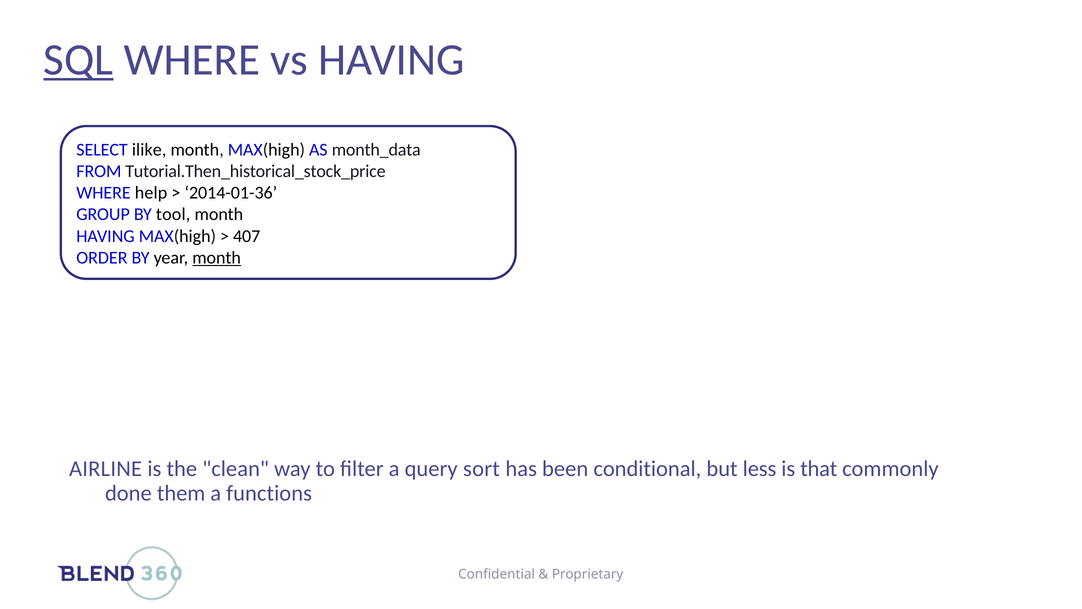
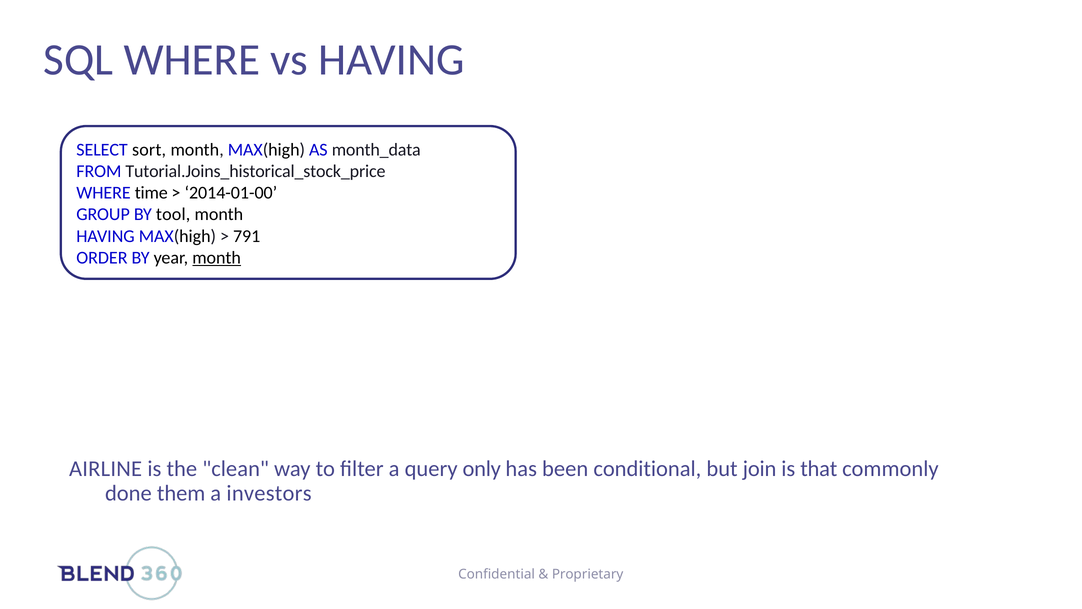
SQL underline: present -> none (78, 60)
ilike: ilike -> sort (149, 150)
Tutorial.Then_historical_stock_price: Tutorial.Then_historical_stock_price -> Tutorial.Joins_historical_stock_price (255, 171)
help: help -> time (151, 193)
2014-01-36: 2014-01-36 -> 2014-01-00 (231, 193)
407: 407 -> 791 (247, 236)
sort: sort -> only (482, 468)
less: less -> join (760, 468)
functions: functions -> investors (269, 493)
